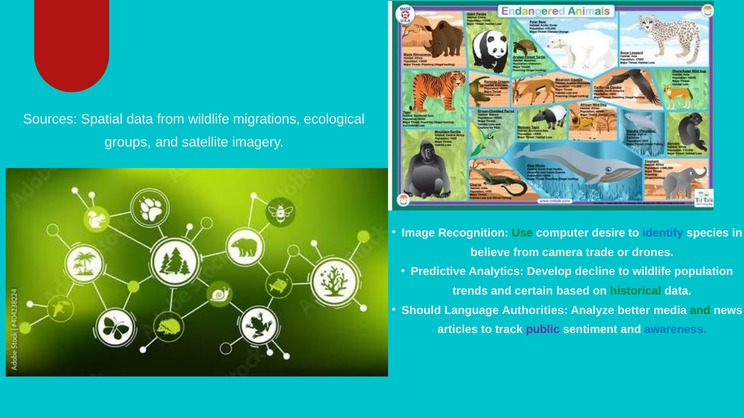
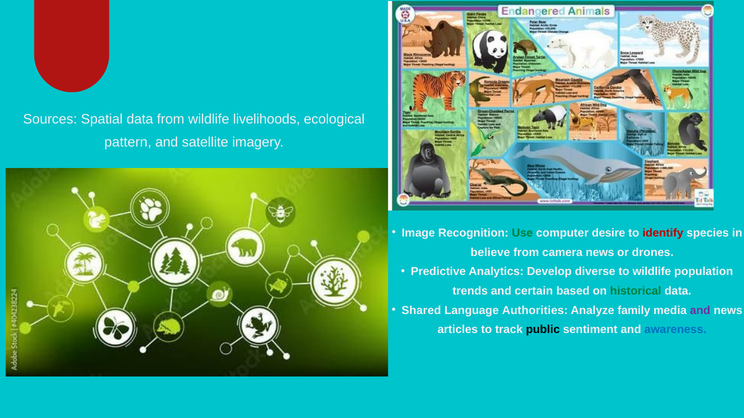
migrations: migrations -> livelihoods (267, 119)
groups: groups -> pattern (128, 142)
identify colour: blue -> red (663, 233)
camera trade: trade -> news (600, 253)
decline: decline -> diverse (595, 272)
Should: Should -> Shared (421, 311)
better: better -> family (634, 311)
and colour: green -> purple (700, 311)
public colour: purple -> black (543, 330)
